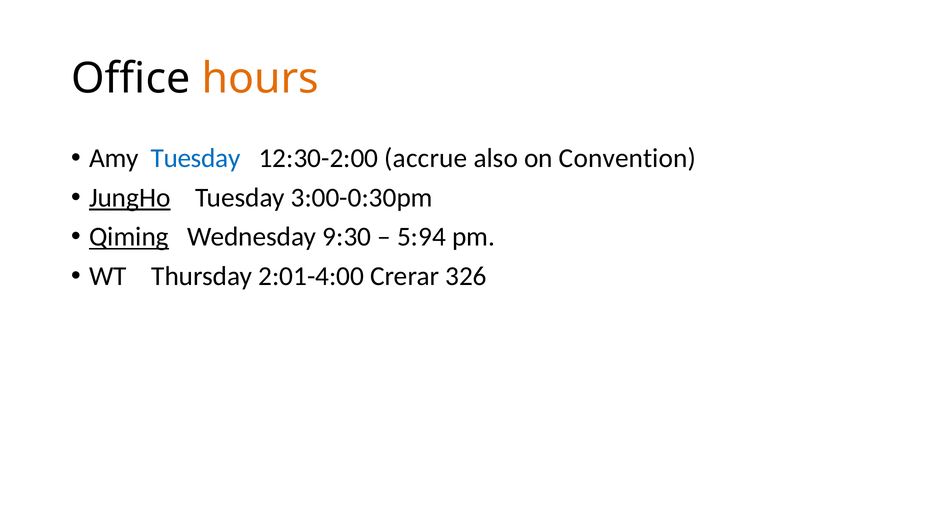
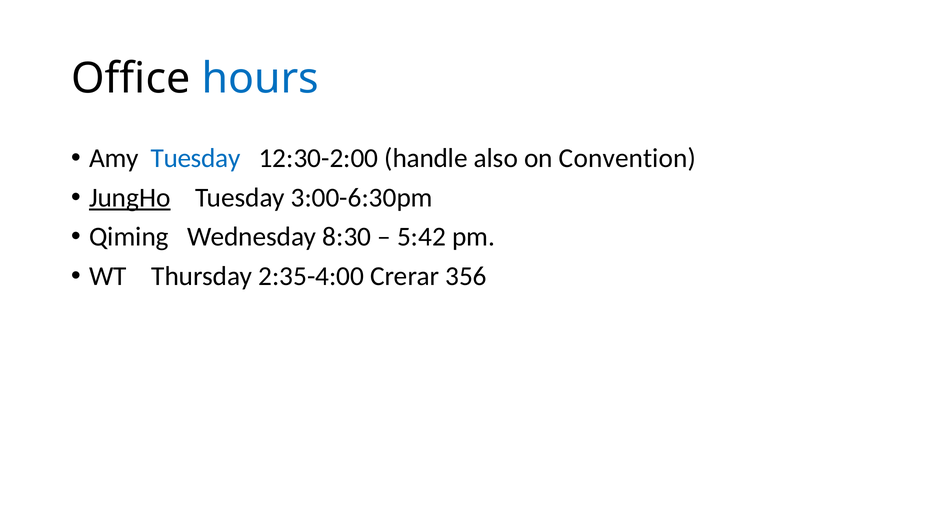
hours colour: orange -> blue (260, 79)
accrue: accrue -> handle (426, 158)
3:00-0:30pm: 3:00-0:30pm -> 3:00-6:30pm (362, 198)
Qiming underline: present -> none (129, 237)
9:30: 9:30 -> 8:30 (347, 237)
5:94: 5:94 -> 5:42 (421, 237)
2:01-4:00: 2:01-4:00 -> 2:35-4:00 (311, 276)
326: 326 -> 356 (466, 276)
